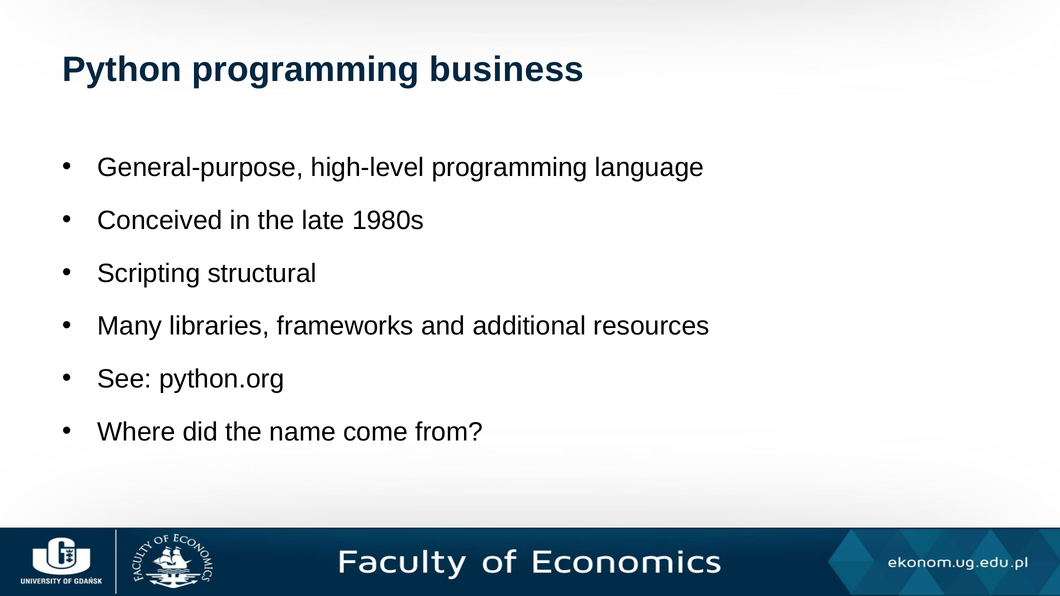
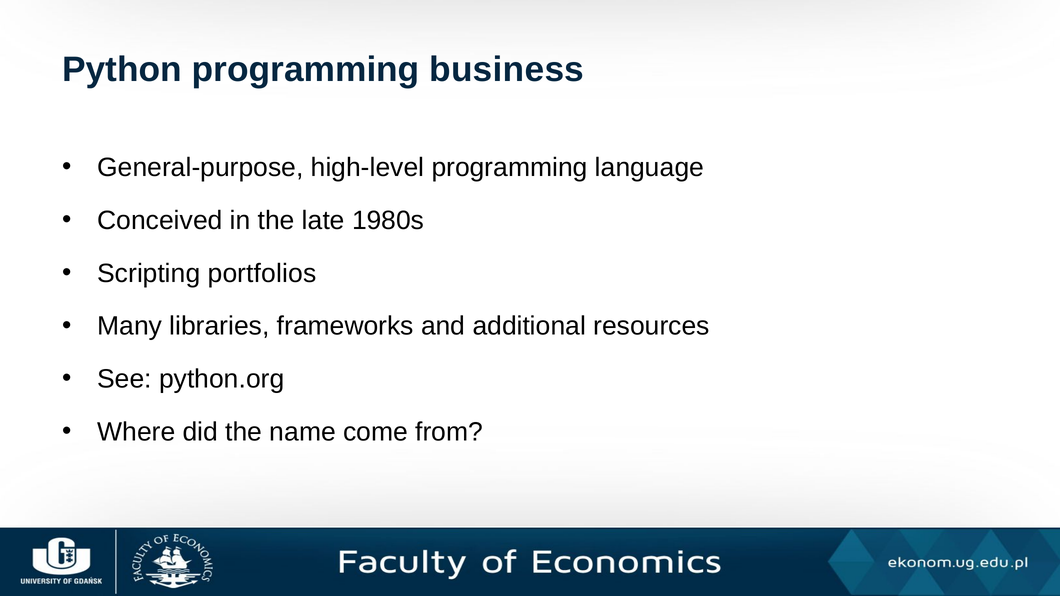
structural: structural -> portfolios (262, 273)
